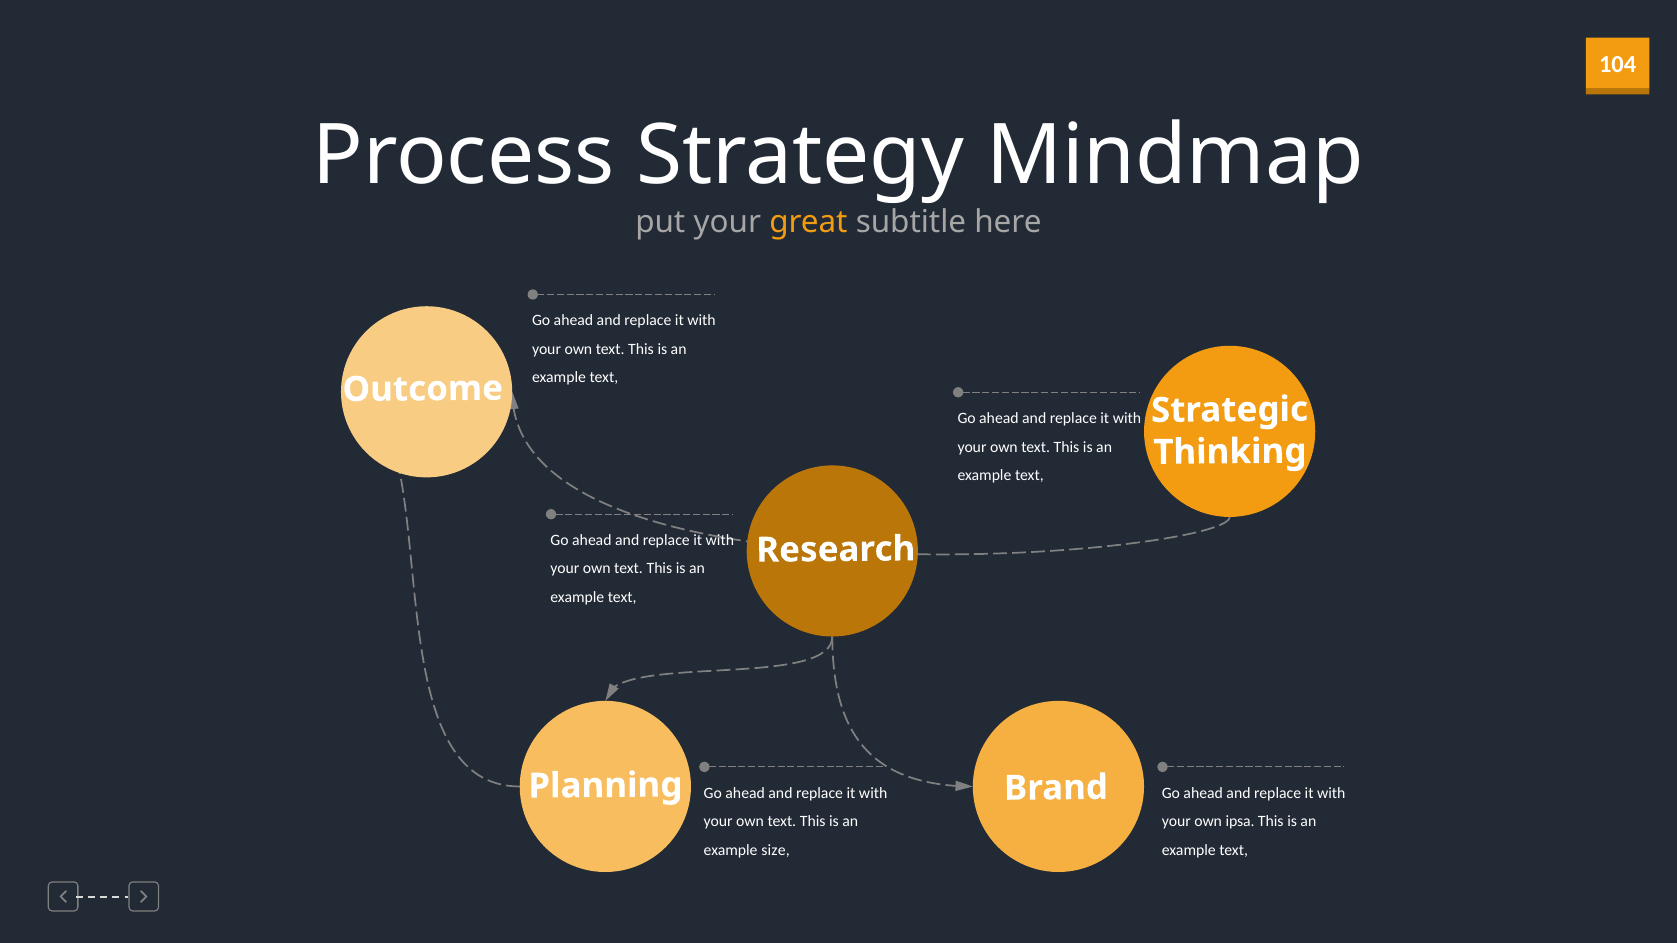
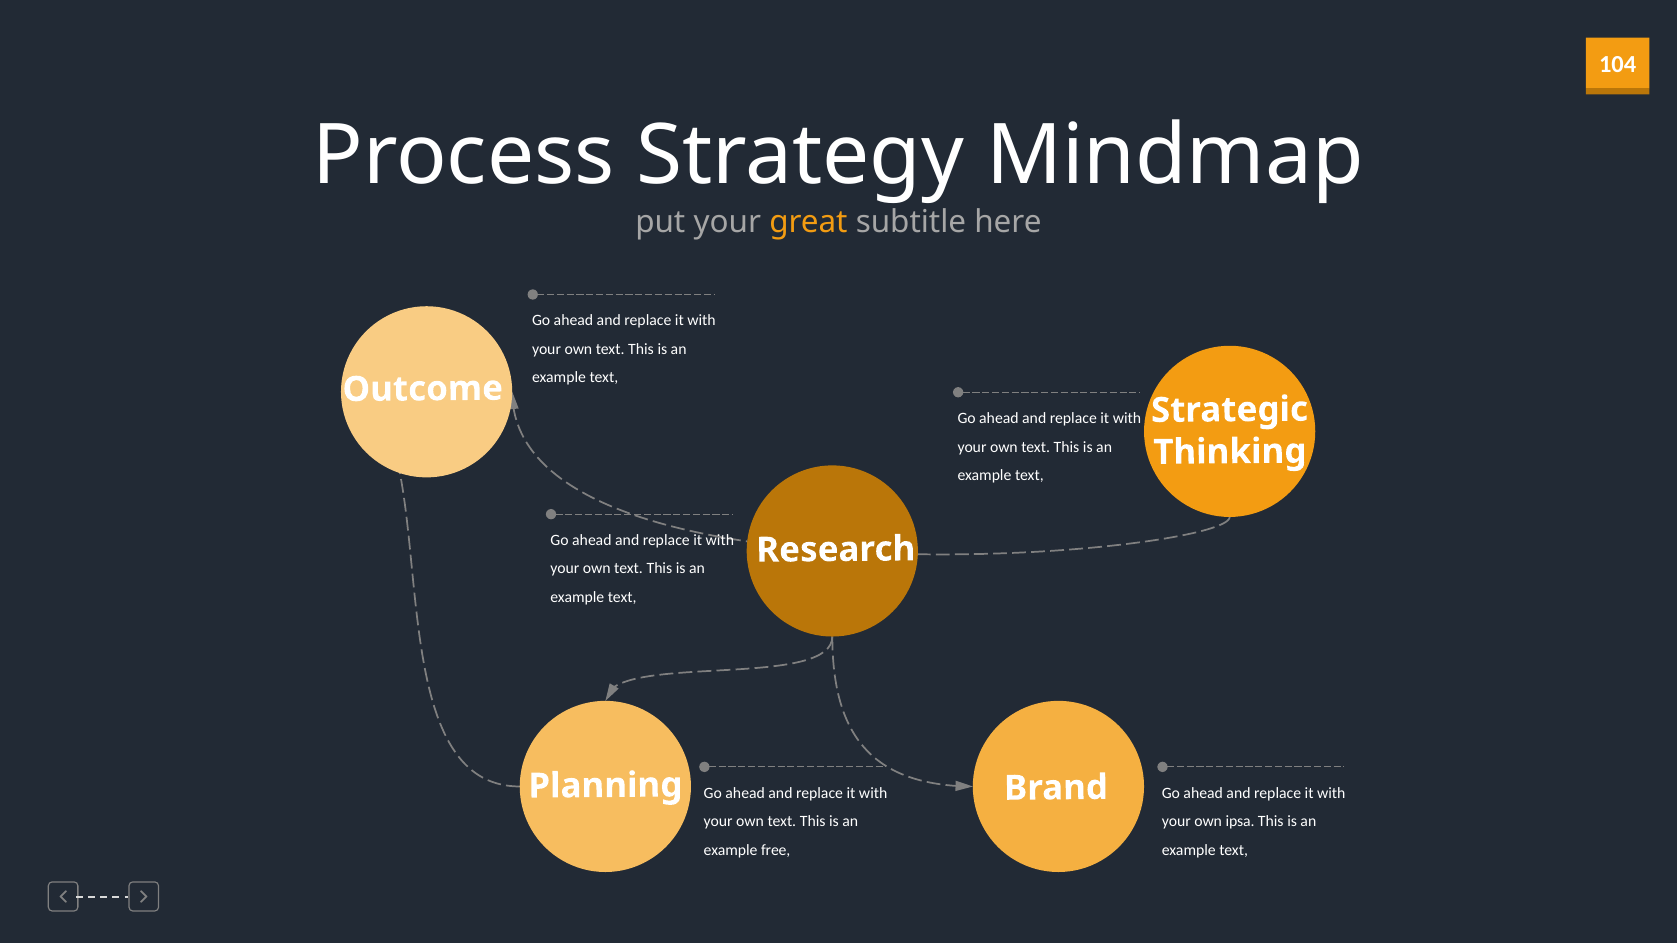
size: size -> free (776, 850)
